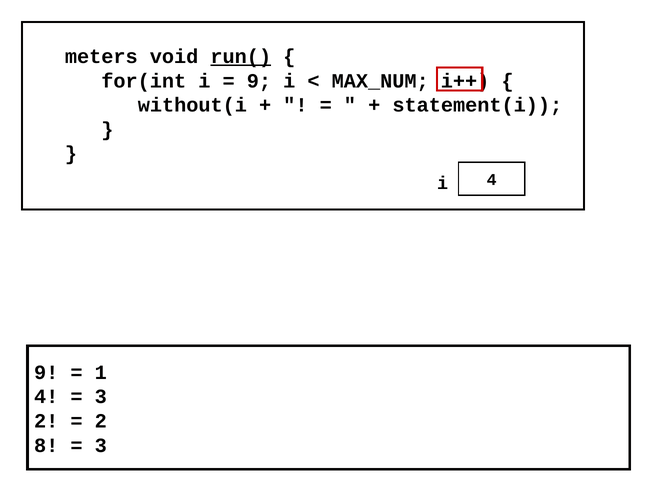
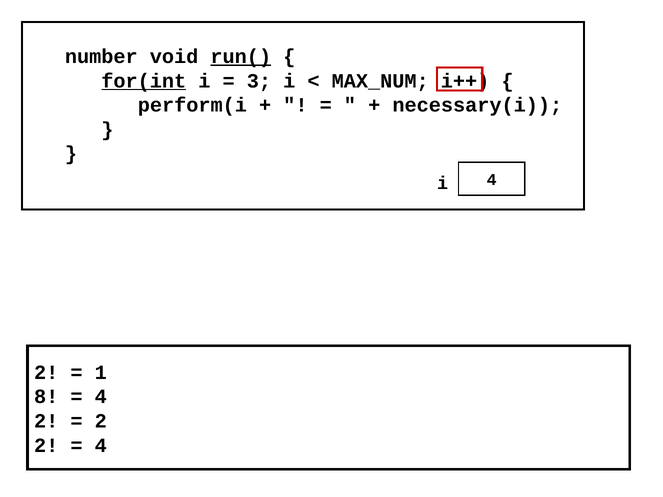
meters: meters -> number (101, 57)
for(int underline: none -> present (144, 81)
9: 9 -> 3 (259, 81)
without(i: without(i -> perform(i (192, 105)
statement(i: statement(i -> necessary(i (477, 105)
9: 9 -> 2 (46, 373)
4: 4 -> 8 (46, 397)
3: 3 -> 4 (101, 397)
8: 8 -> 2 (46, 446)
3: 3 -> 4 (101, 446)
